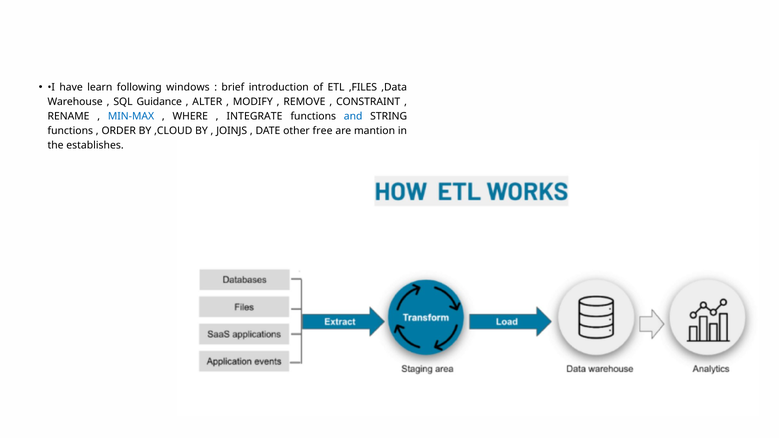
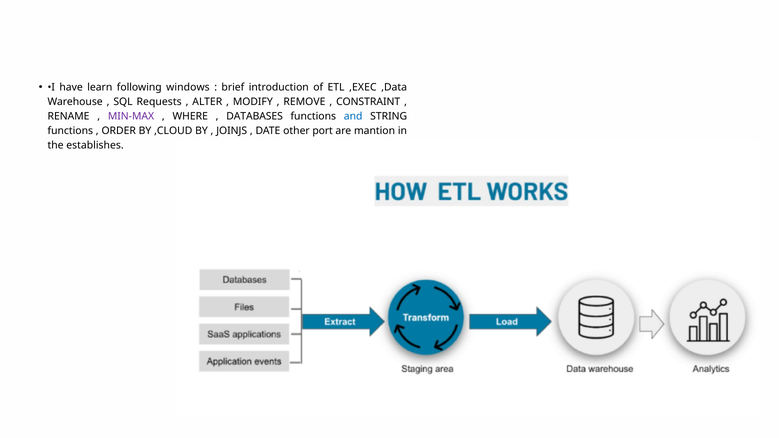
,FILES: ,FILES -> ,EXEC (363, 87)
Guidance: Guidance -> Requests (159, 102)
MIN-MAX colour: blue -> purple (131, 116)
INTEGRATE: INTEGRATE -> DATABASES (255, 116)
free: free -> port (323, 131)
